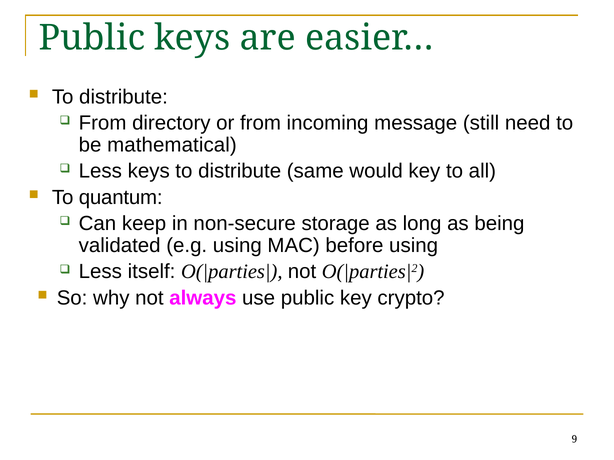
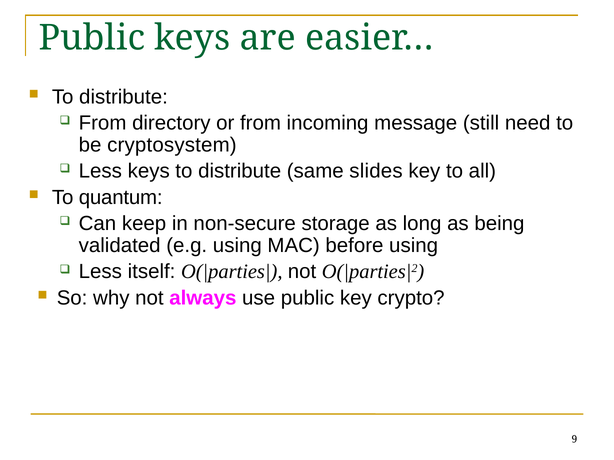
mathematical: mathematical -> cryptosystem (172, 145)
would: would -> slides (376, 171)
